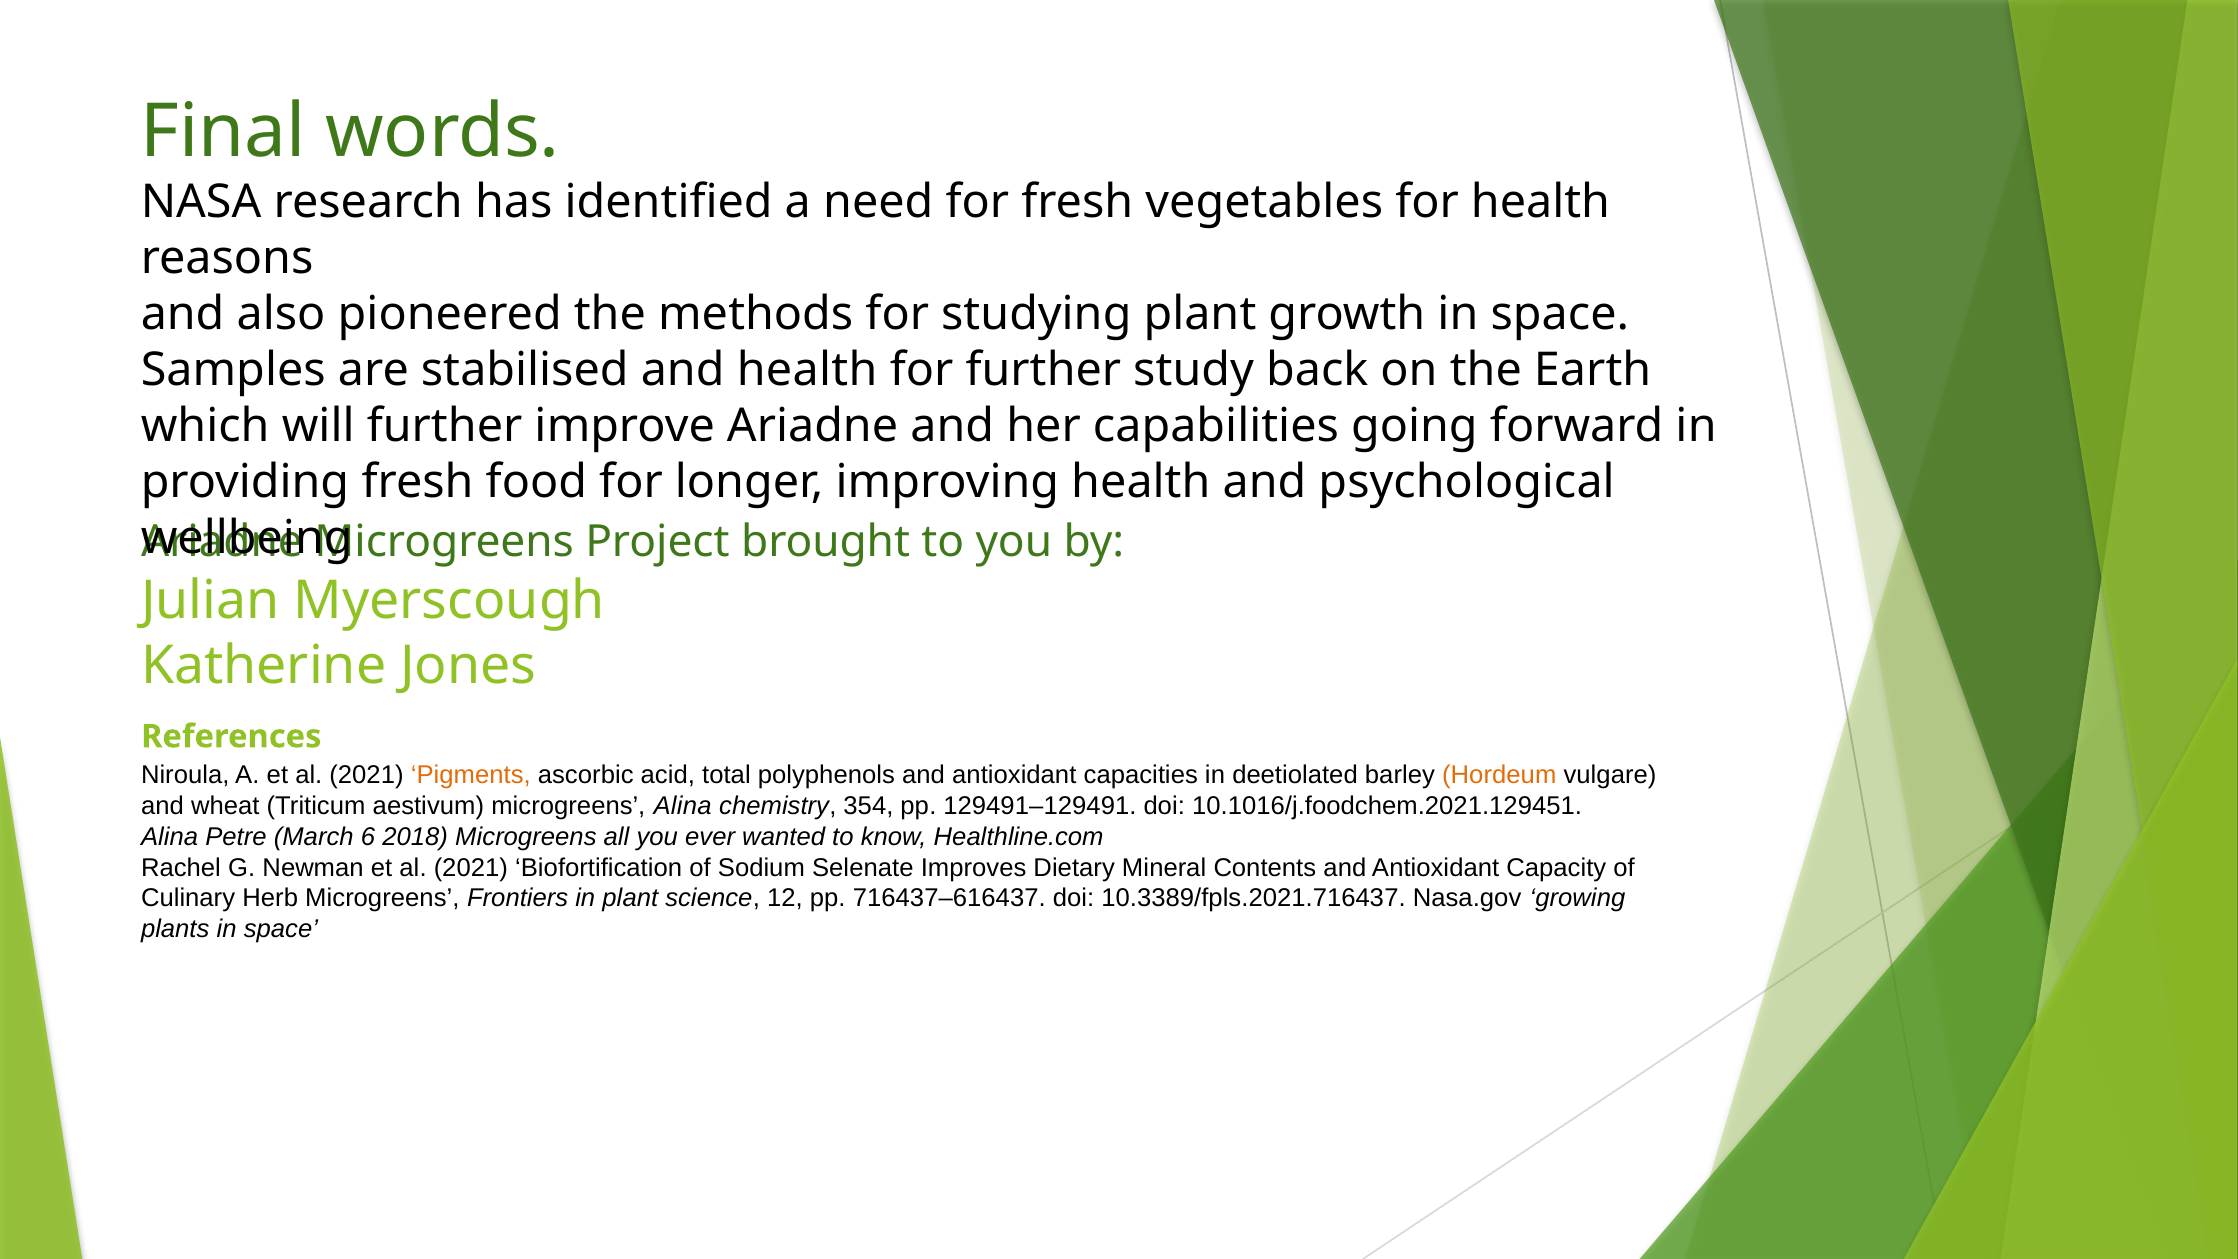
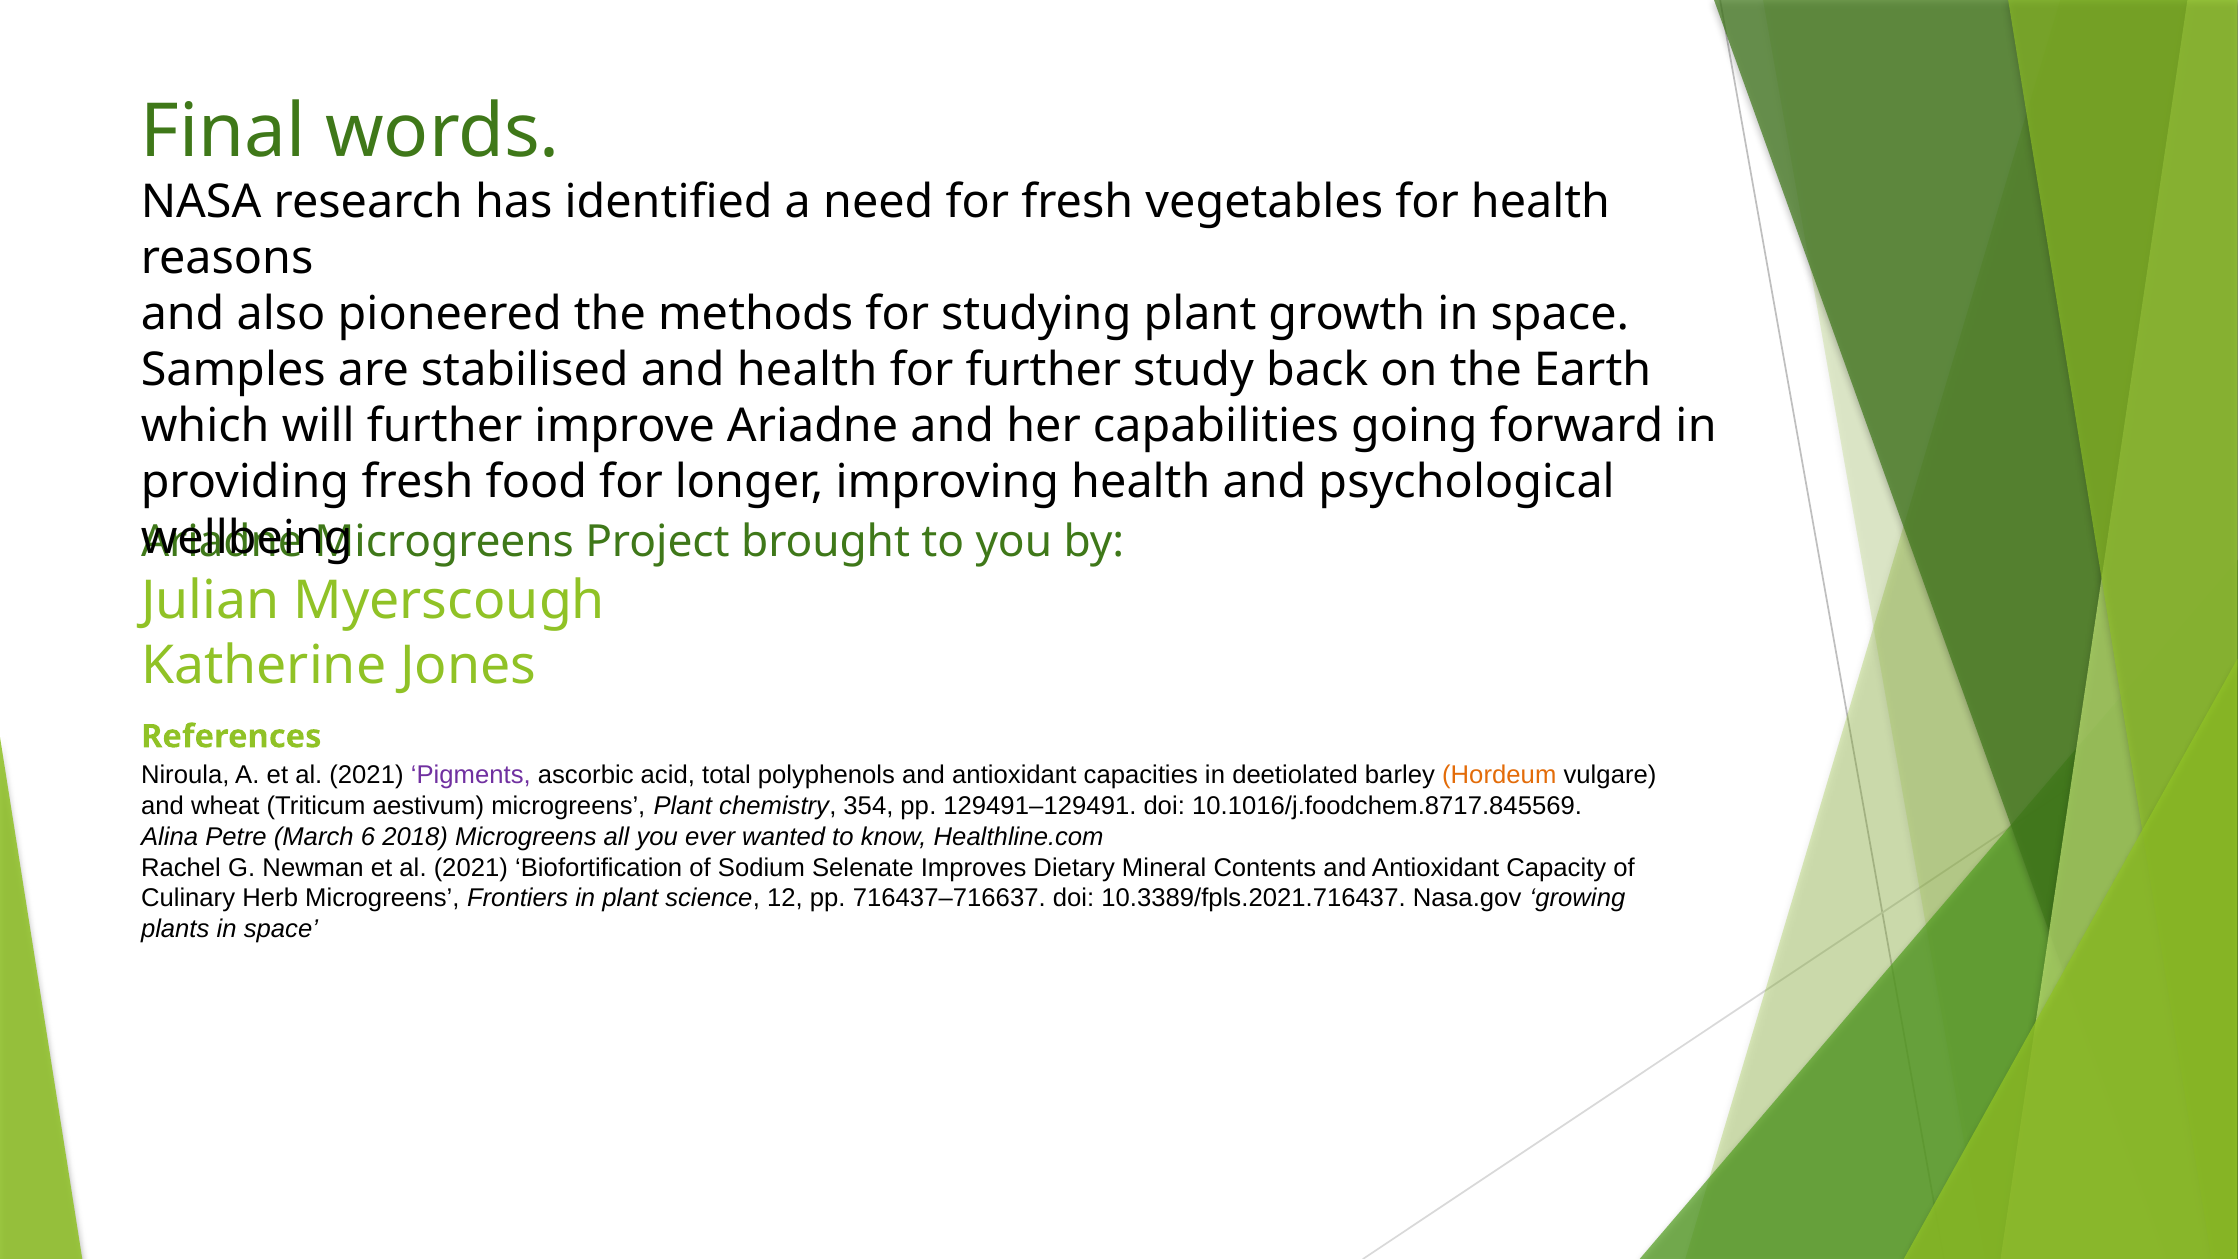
Pigments colour: orange -> purple (471, 775)
microgreens Alina: Alina -> Plant (683, 806)
10.1016/j.foodchem.2021.129451: 10.1016/j.foodchem.2021.129451 -> 10.1016/j.foodchem.8717.845569 (1387, 806)
716437–616437: 716437–616437 -> 716437–716637 (949, 898)
